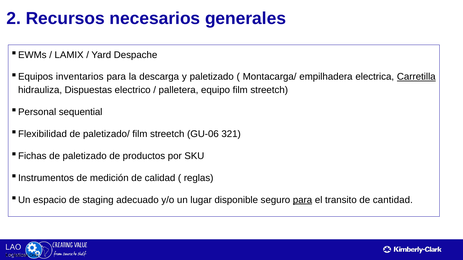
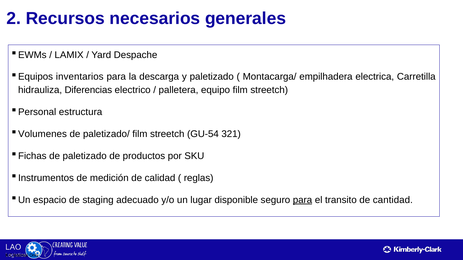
Carretilla underline: present -> none (416, 77)
Dispuestas: Dispuestas -> Diferencias (88, 90)
sequential: sequential -> estructura (81, 112)
Flexibilidad: Flexibilidad -> Volumenes (42, 134)
GU-06: GU-06 -> GU-54 (203, 134)
